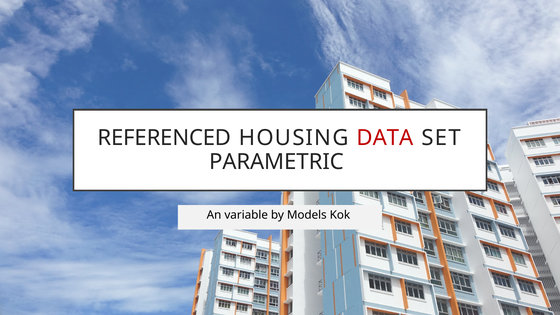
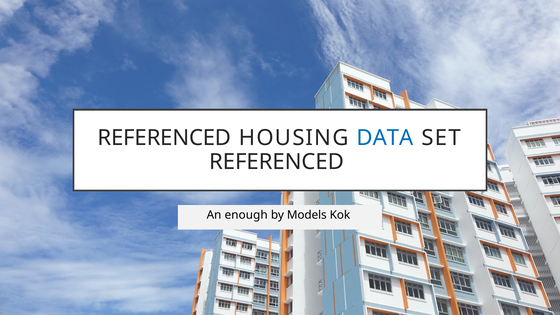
DATA colour: red -> blue (385, 138)
PARAMETRIC: PARAMETRIC -> REFERENCED (276, 162)
variable: variable -> enough (246, 215)
